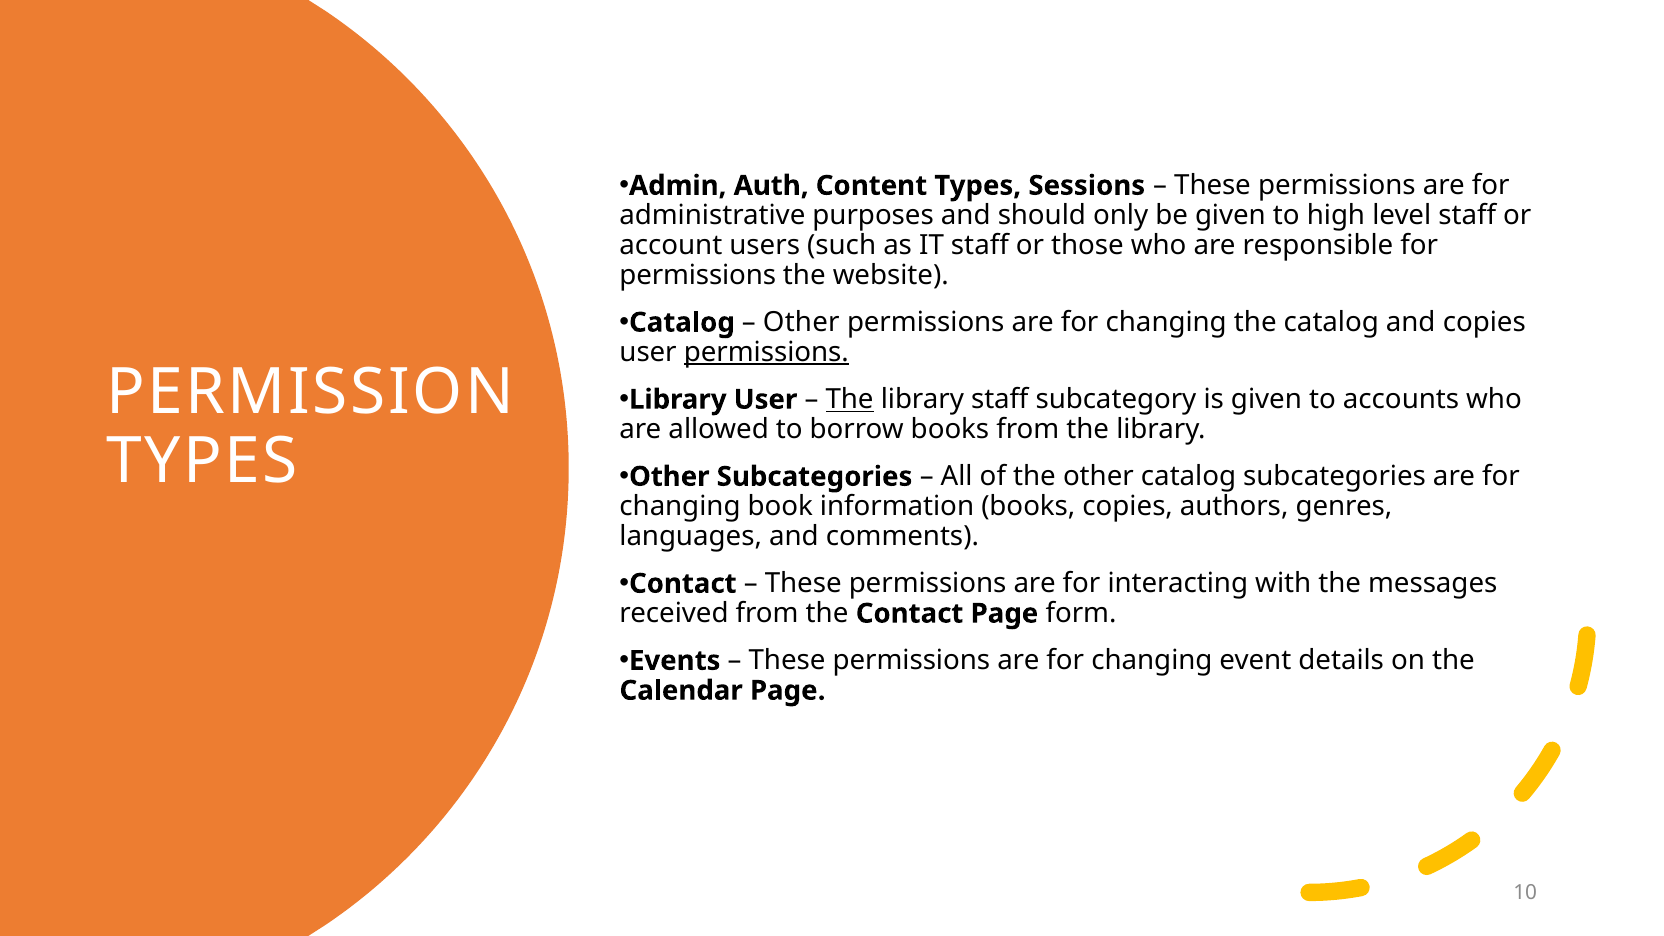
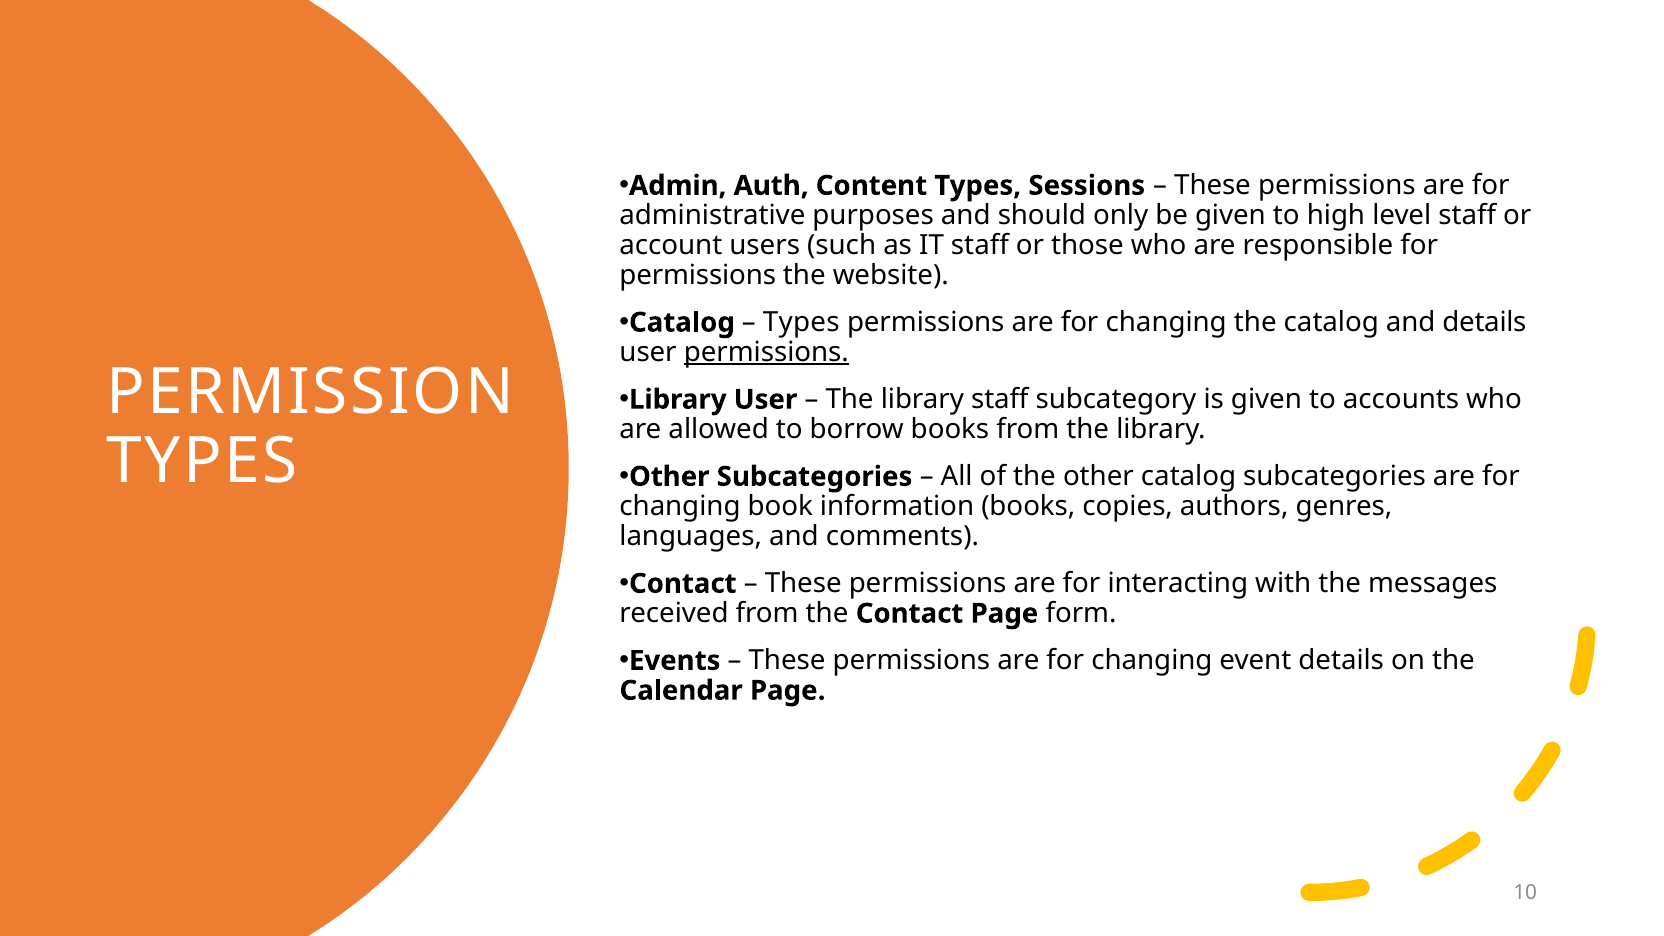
Other: Other -> Types (801, 322)
and copies: copies -> details (1484, 322)
The underline: present -> none (850, 400)
